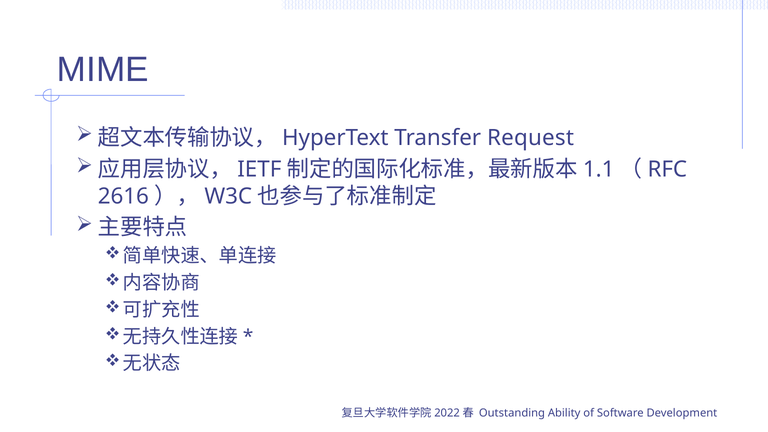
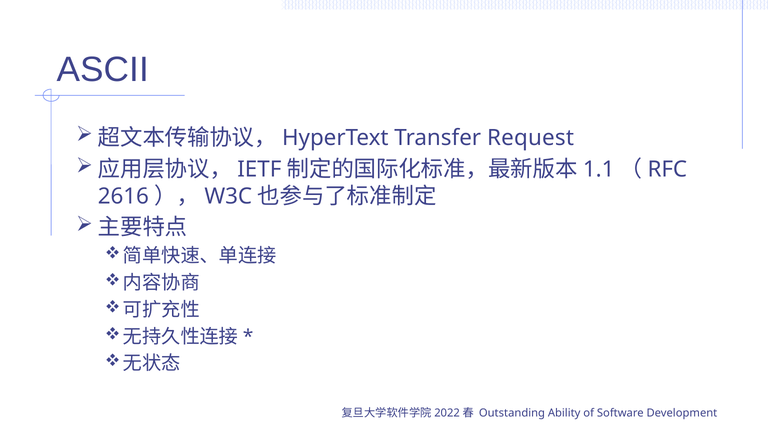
MIME: MIME -> ASCII (103, 70)
